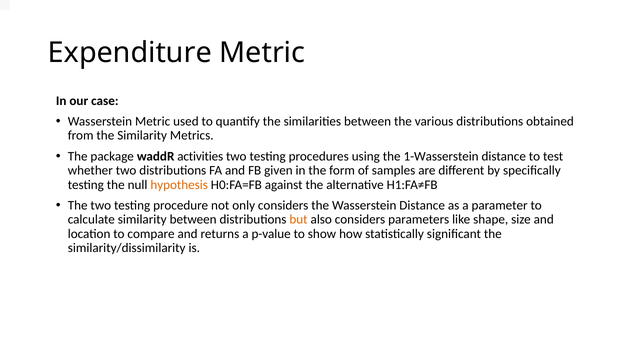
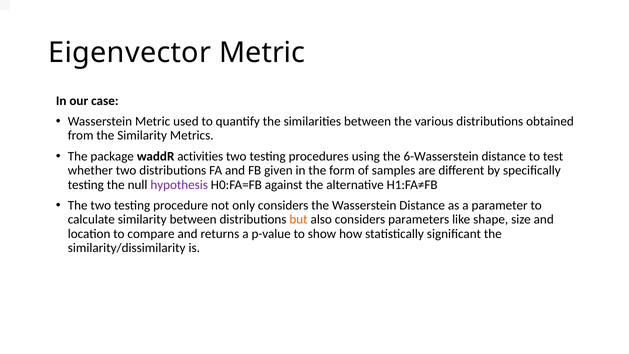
Expenditure: Expenditure -> Eigenvector (130, 53)
1-Wasserstein: 1-Wasserstein -> 6-Wasserstein (441, 156)
hypothesis colour: orange -> purple (179, 185)
